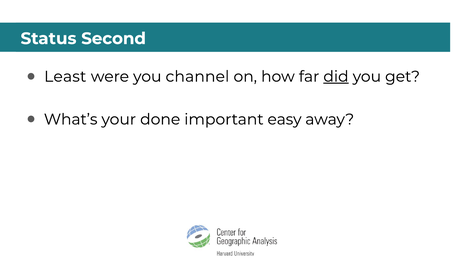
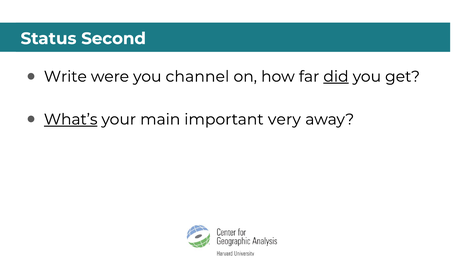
Least: Least -> Write (65, 77)
What’s underline: none -> present (71, 119)
done: done -> main (160, 119)
easy: easy -> very (284, 119)
